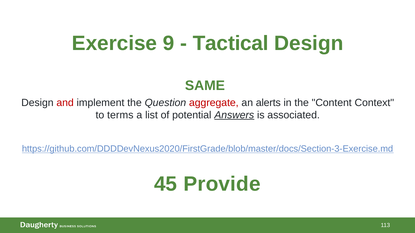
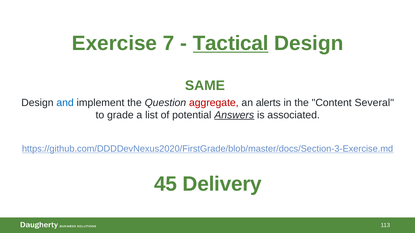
9: 9 -> 7 (169, 43)
Tactical underline: none -> present (231, 43)
and colour: red -> blue (65, 103)
Context: Context -> Several (374, 103)
terms: terms -> grade (120, 115)
Provide: Provide -> Delivery (222, 184)
